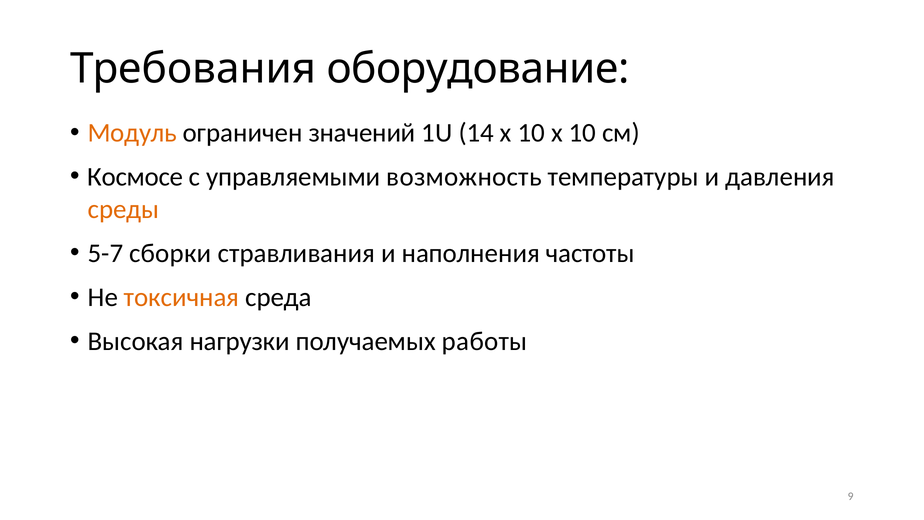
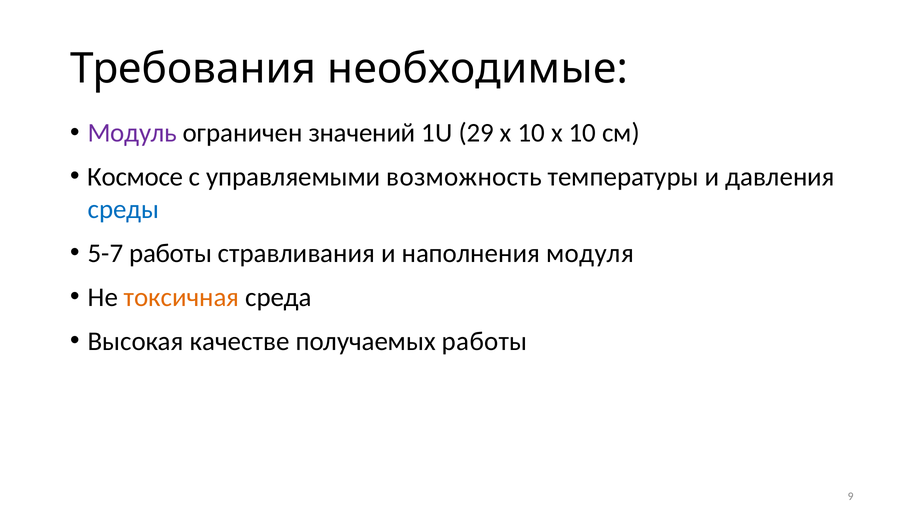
оборудование: оборудование -> необходимые (478, 69)
Модуль colour: orange -> purple (132, 133)
14: 14 -> 29 (476, 133)
среды colour: orange -> blue (124, 209)
5-7 сборки: сборки -> работы (171, 253)
частоты: частоты -> модуля (590, 253)
нагрузки: нагрузки -> качестве (240, 341)
